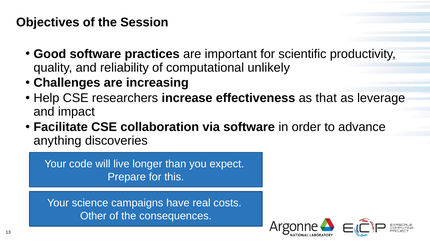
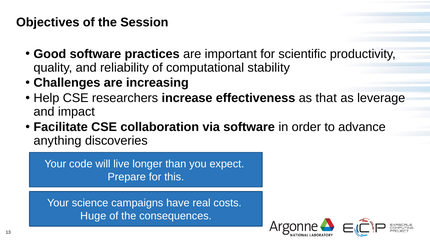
unlikely: unlikely -> stability (269, 68)
Other: Other -> Huge (93, 216)
